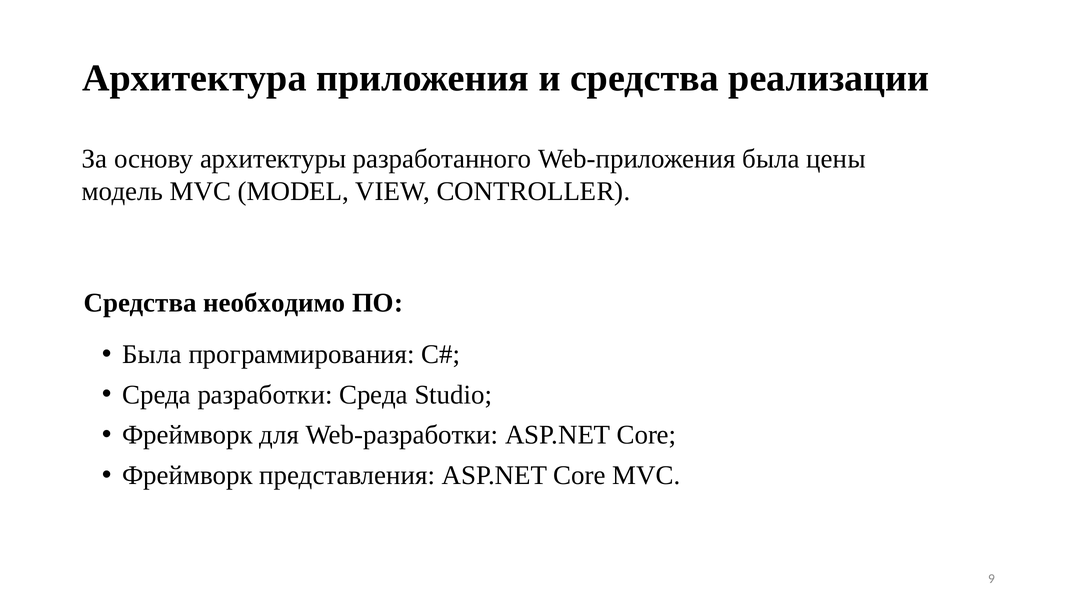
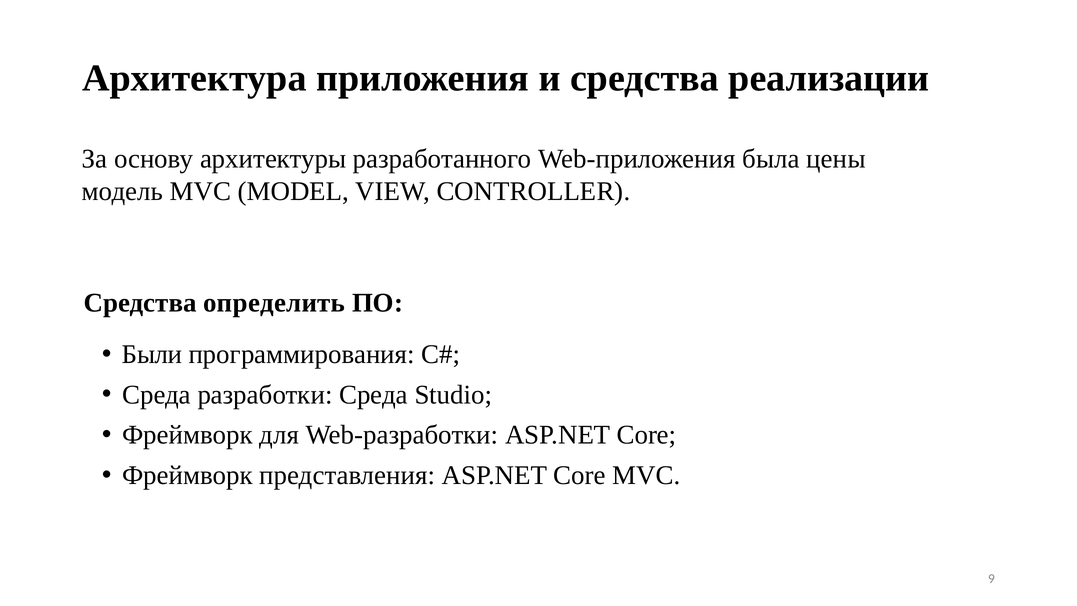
необходимо: необходимо -> определить (274, 303)
Была: Была -> Были (152, 354)
